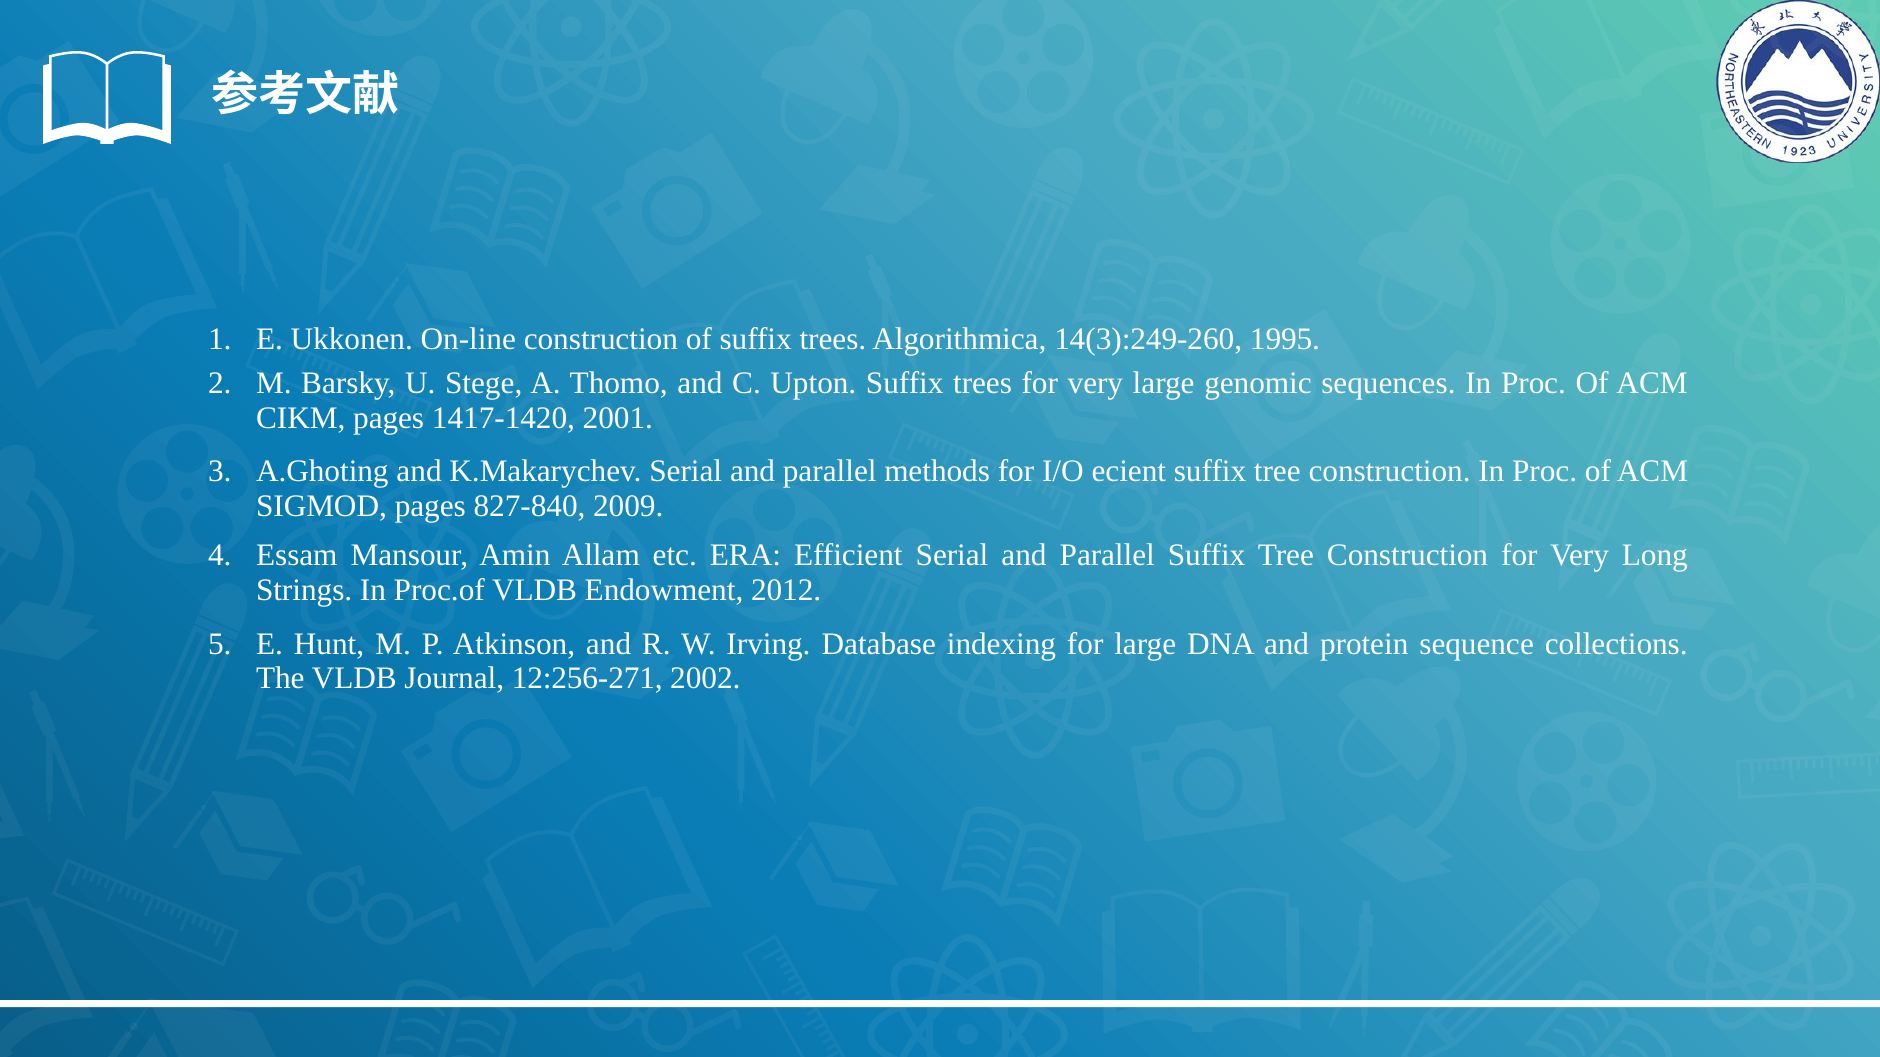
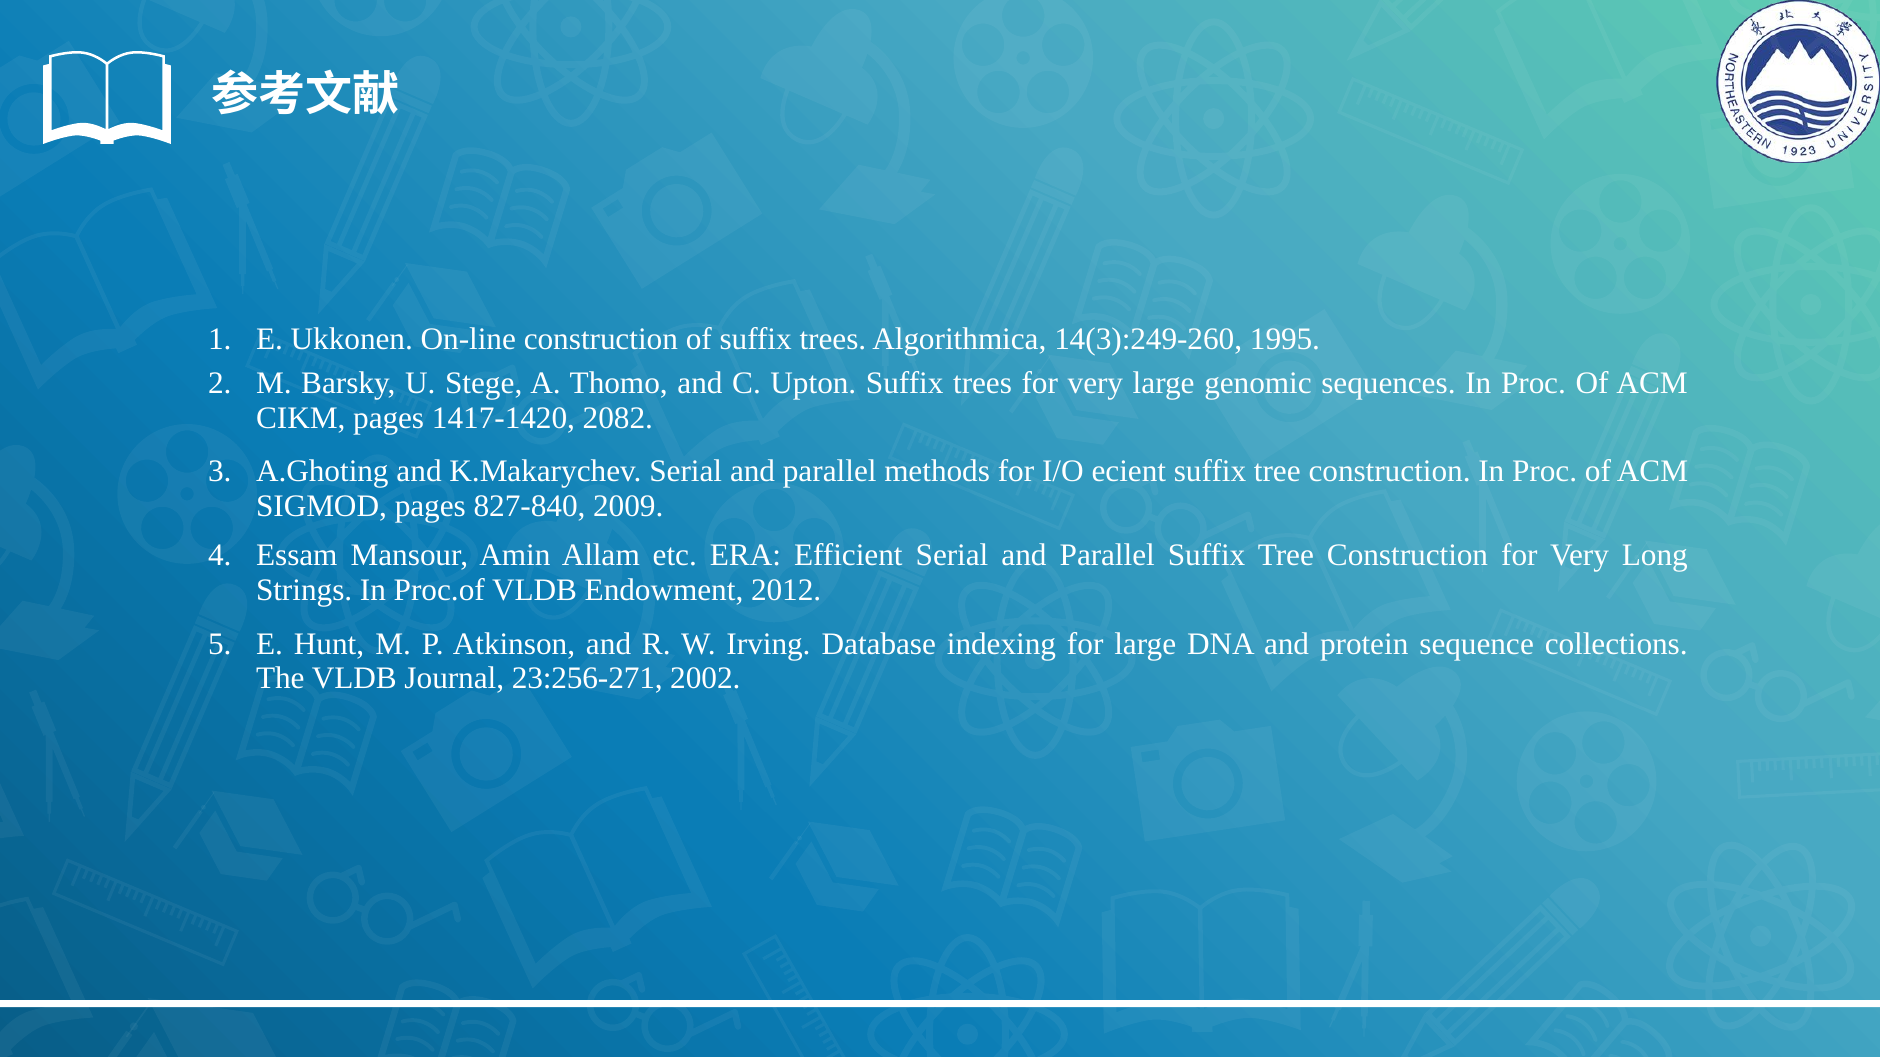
2001: 2001 -> 2082 (618, 418)
12:256-271: 12:256-271 -> 23:256-271 (587, 679)
